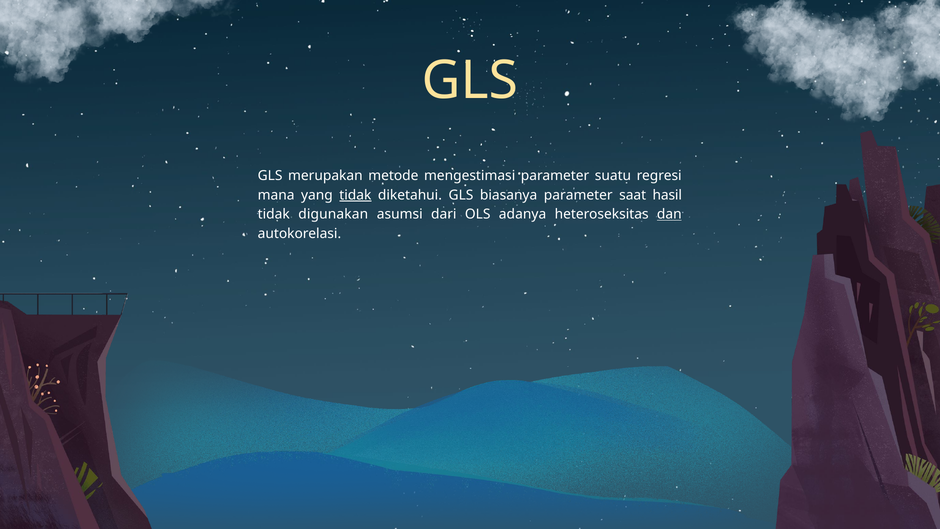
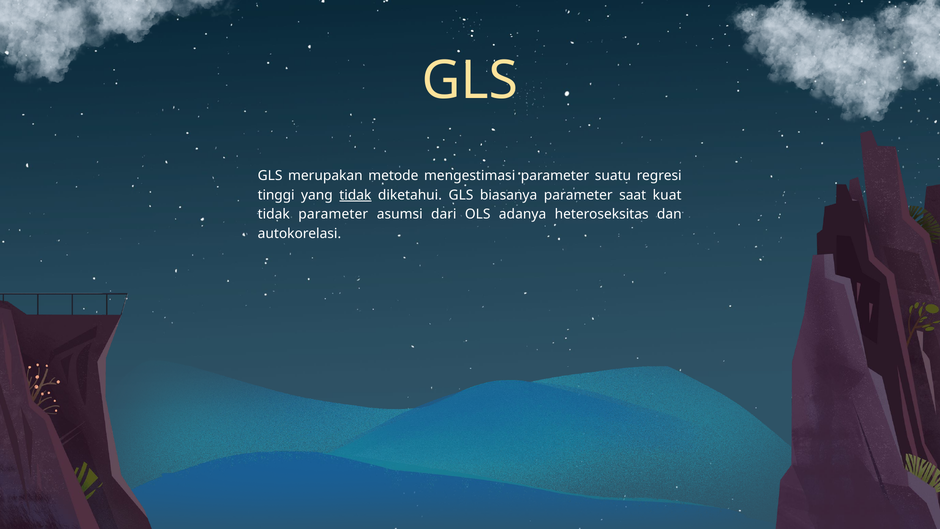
mana: mana -> tinggi (276, 195)
hasil: hasil -> kuat (667, 195)
tidak digunakan: digunakan -> parameter (333, 214)
dan underline: present -> none (669, 214)
